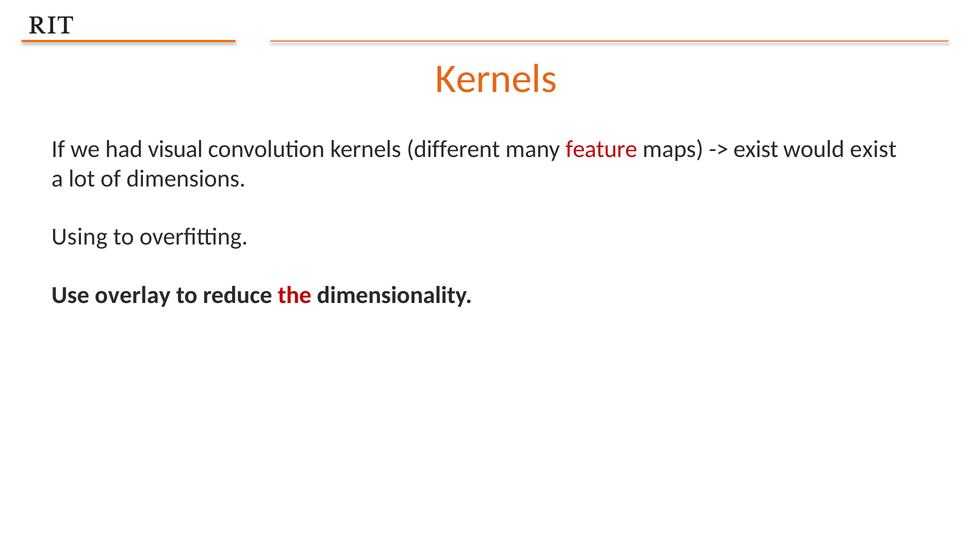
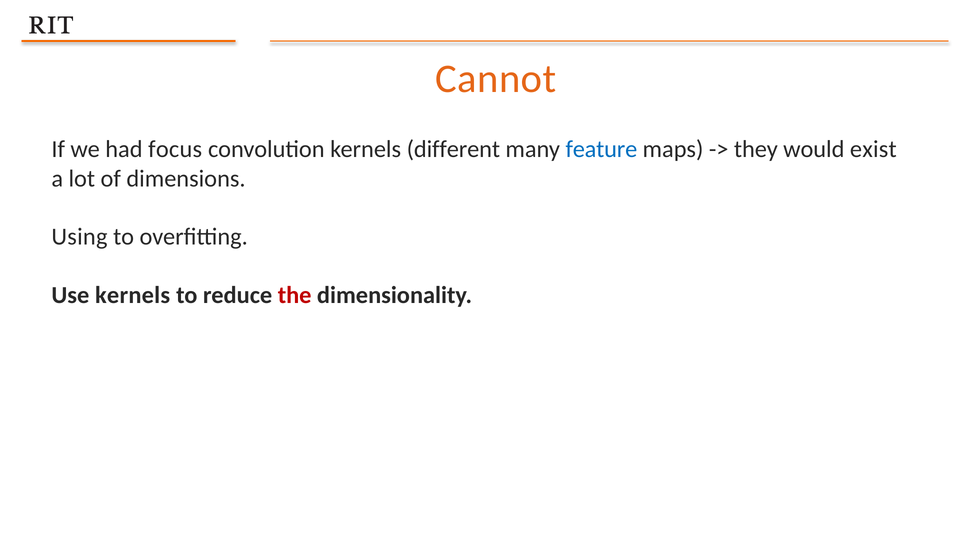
Kernels: Kernels -> Cannot (496, 79)
visual: visual -> focus (175, 149)
feature colour: red -> blue (601, 149)
exist: exist -> they (756, 149)
Use overlay: overlay -> kernels (133, 296)
